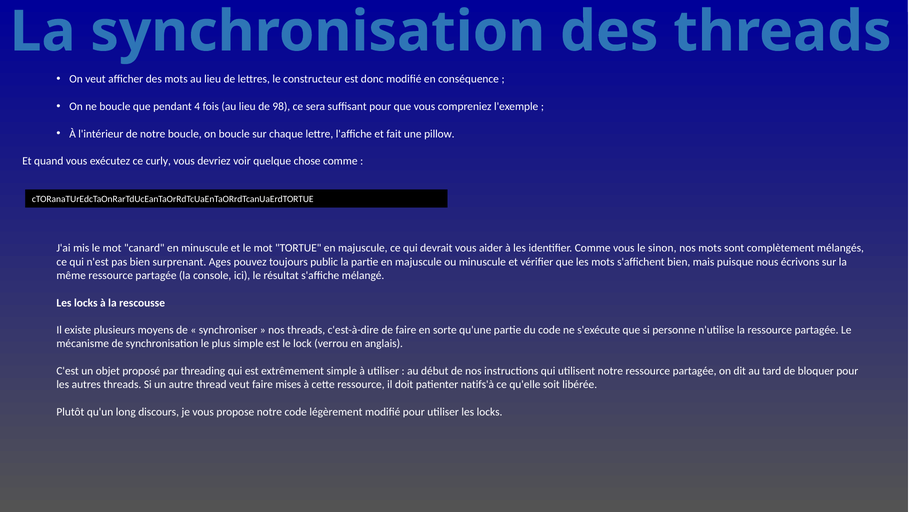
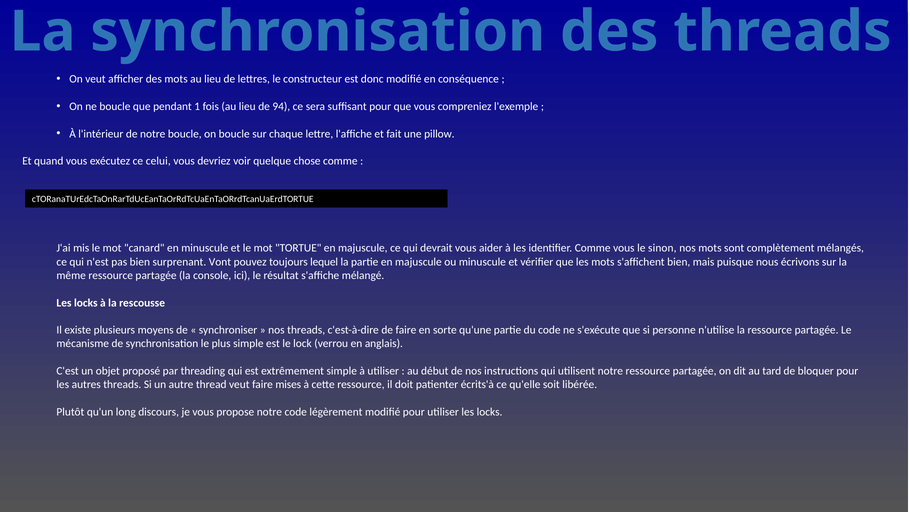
4: 4 -> 1 (197, 106)
98: 98 -> 94 (281, 106)
curly: curly -> celui (158, 161)
Ages: Ages -> Vont (220, 262)
public: public -> lequel (324, 262)
natifs'à: natifs'à -> écrits'à (477, 385)
